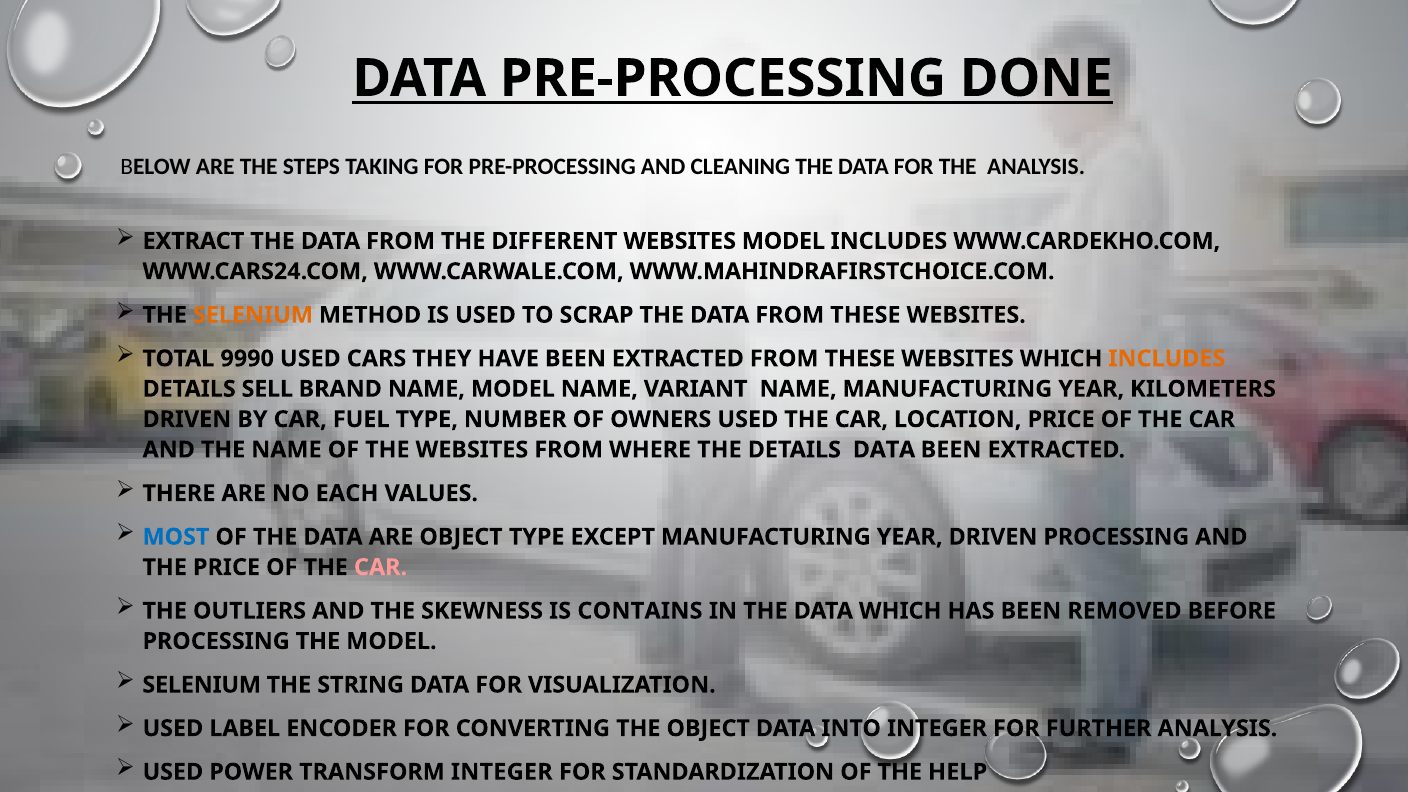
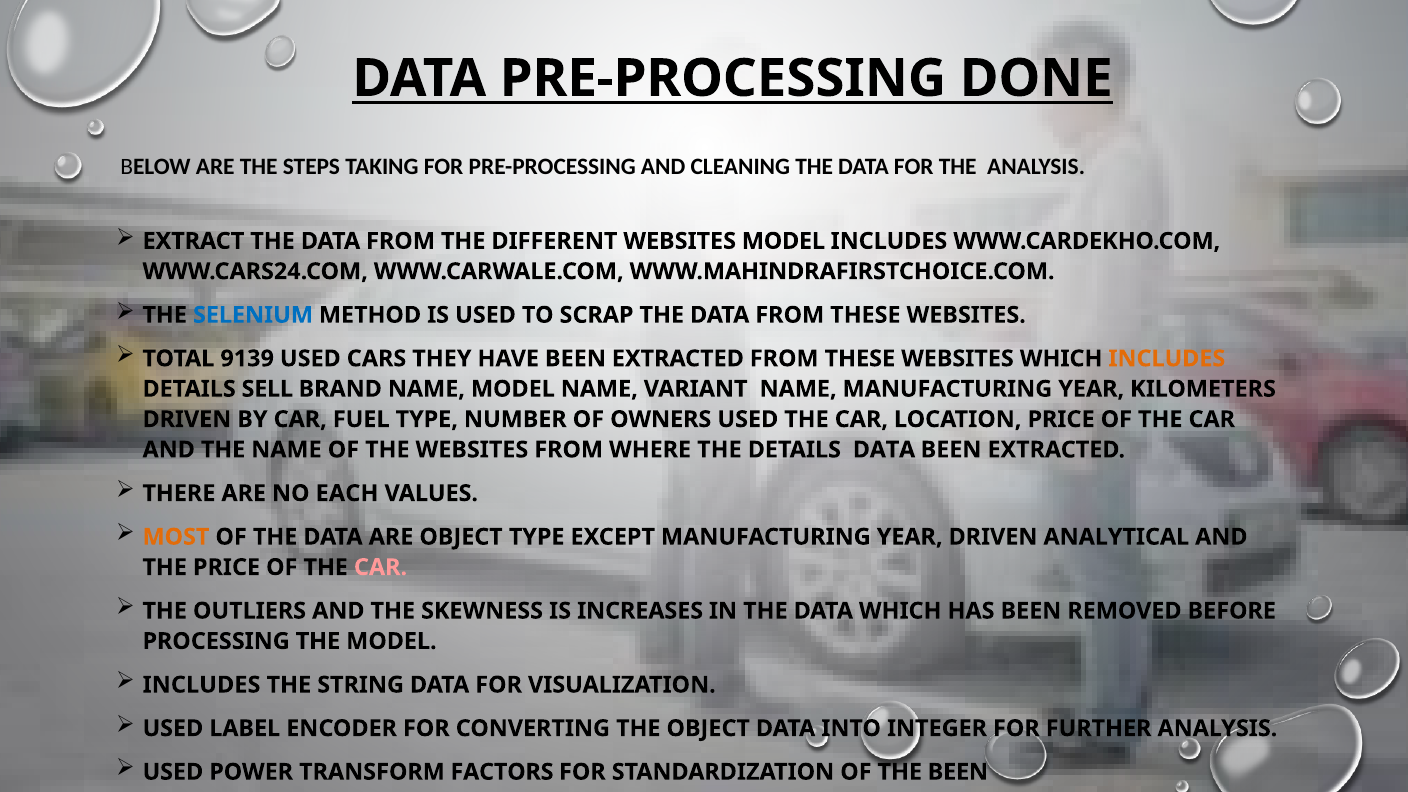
SELENIUM colour: orange -> blue (253, 315)
9990: 9990 -> 9139 (247, 359)
MOST colour: blue -> orange (176, 537)
DRIVEN PROCESSING: PROCESSING -> ANALYTICAL (1116, 537)
CONTAINS: CONTAINS -> INCREASES (640, 611)
SELENIUM: SELENIUM -> INCLUDES (201, 685)
TRANSFORM INTEGER: INTEGER -> FACTORS (502, 772)
THE HELP: HELP -> BEEN (958, 772)
